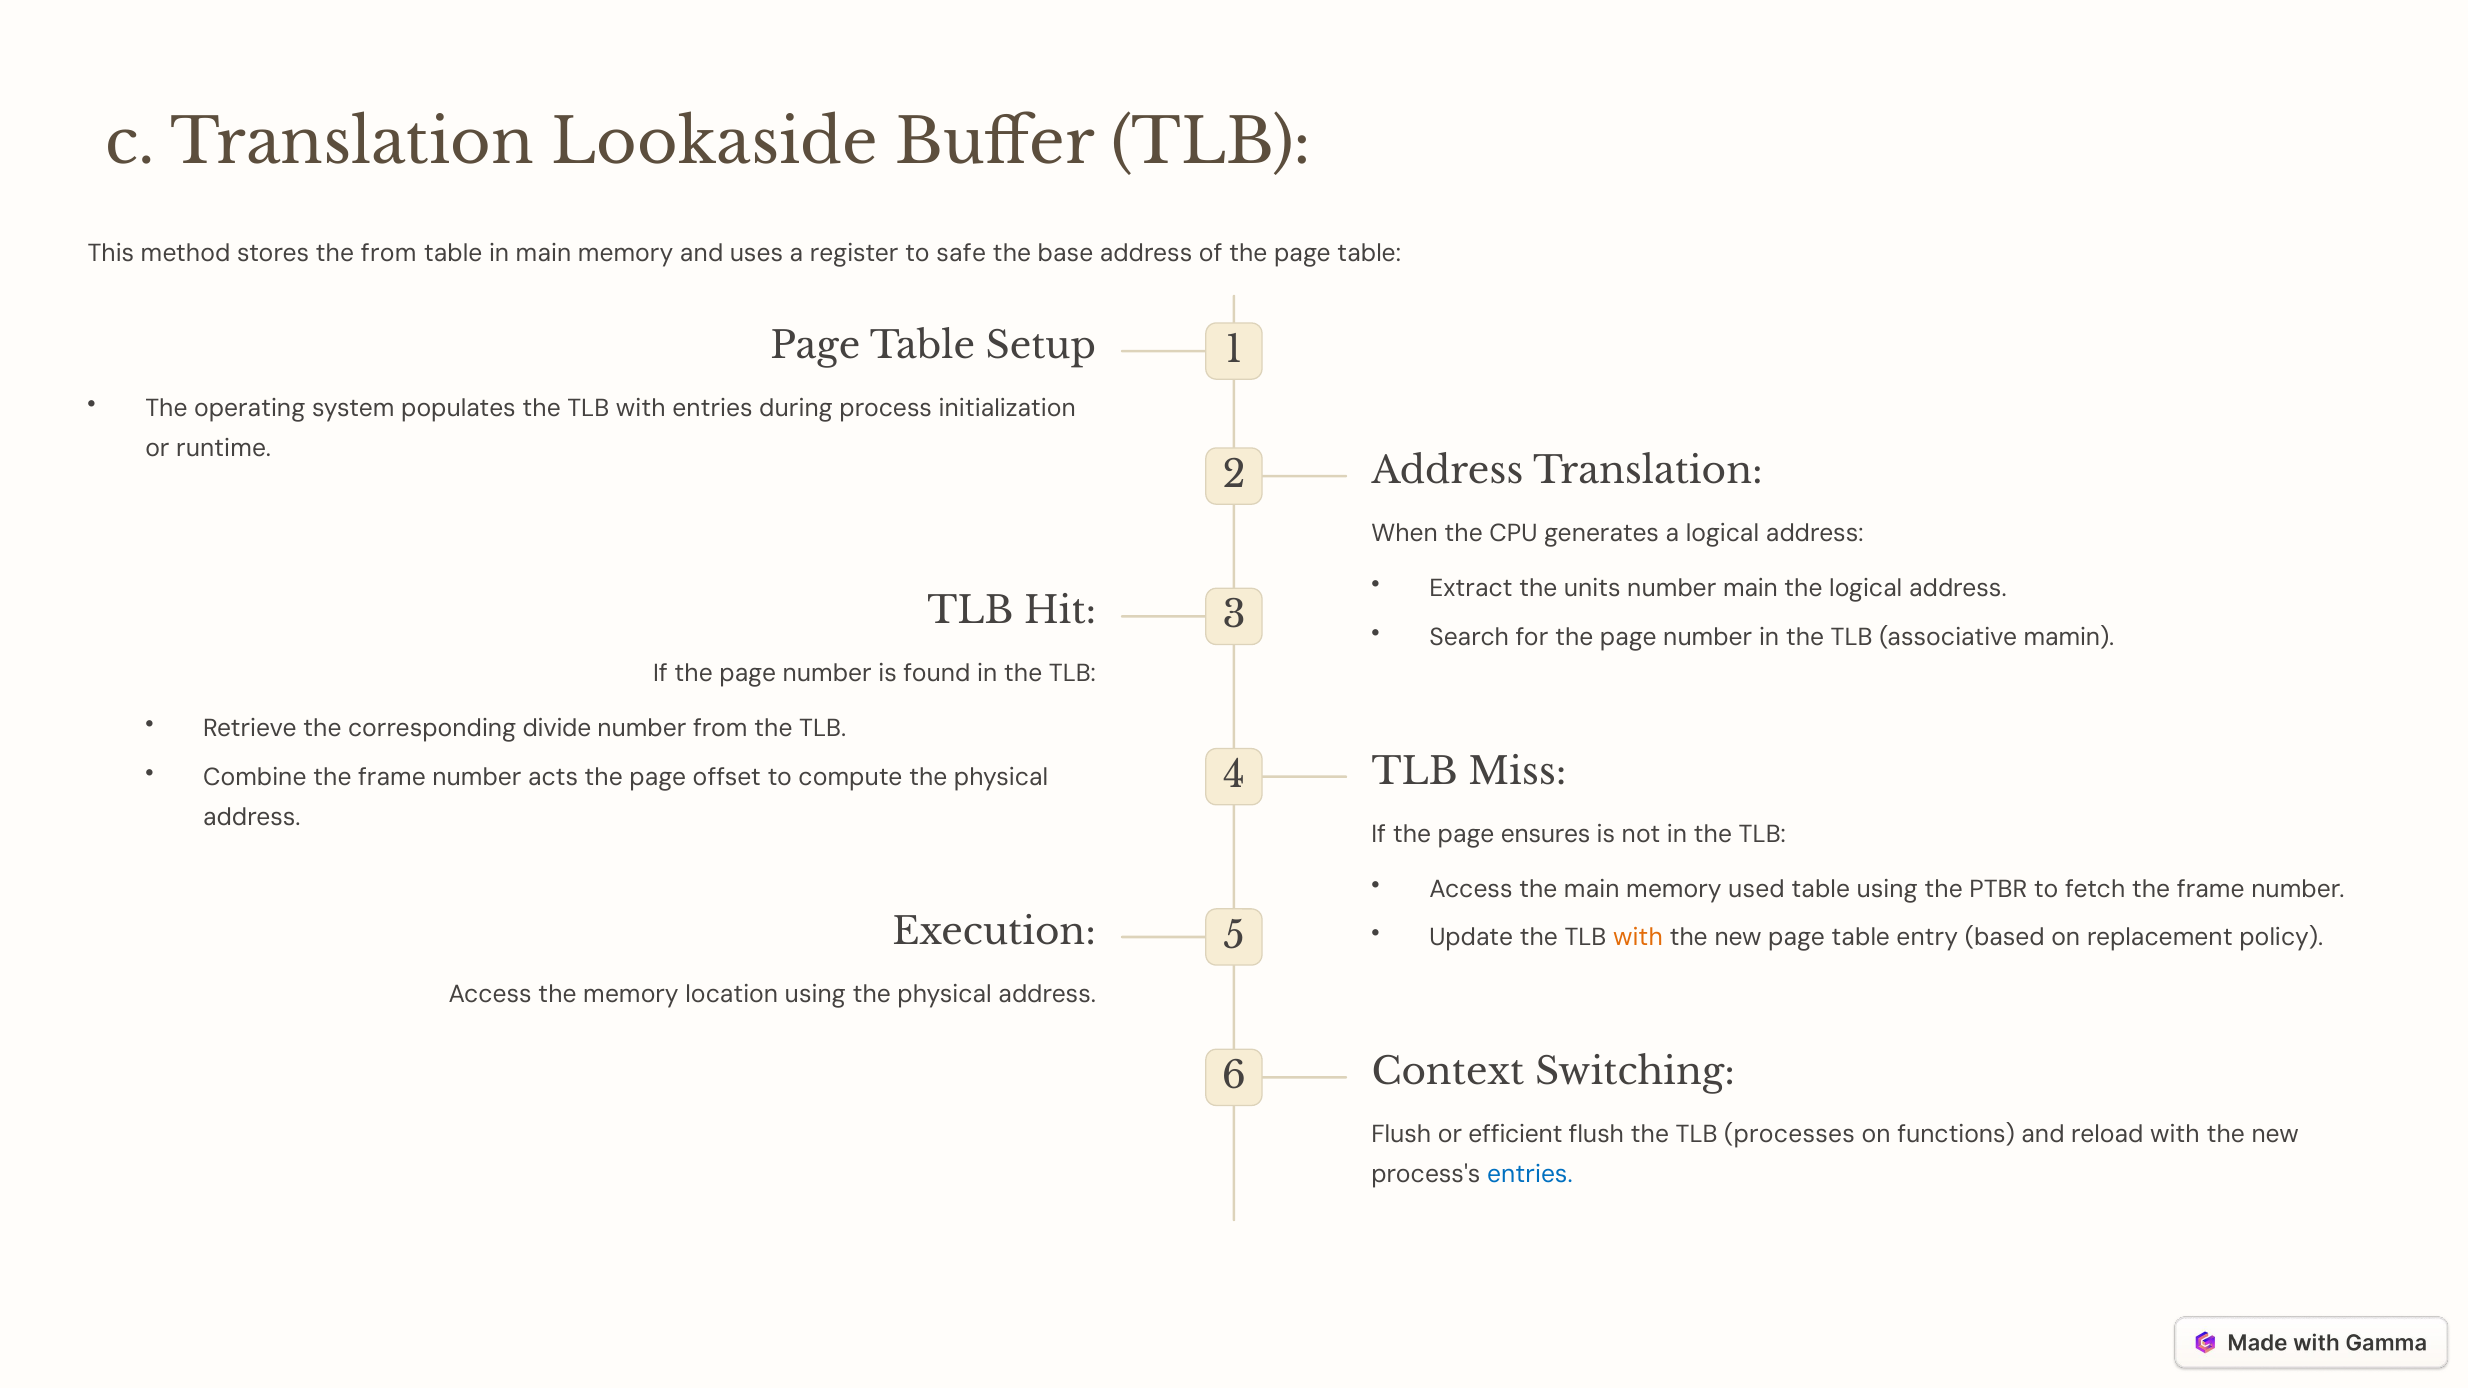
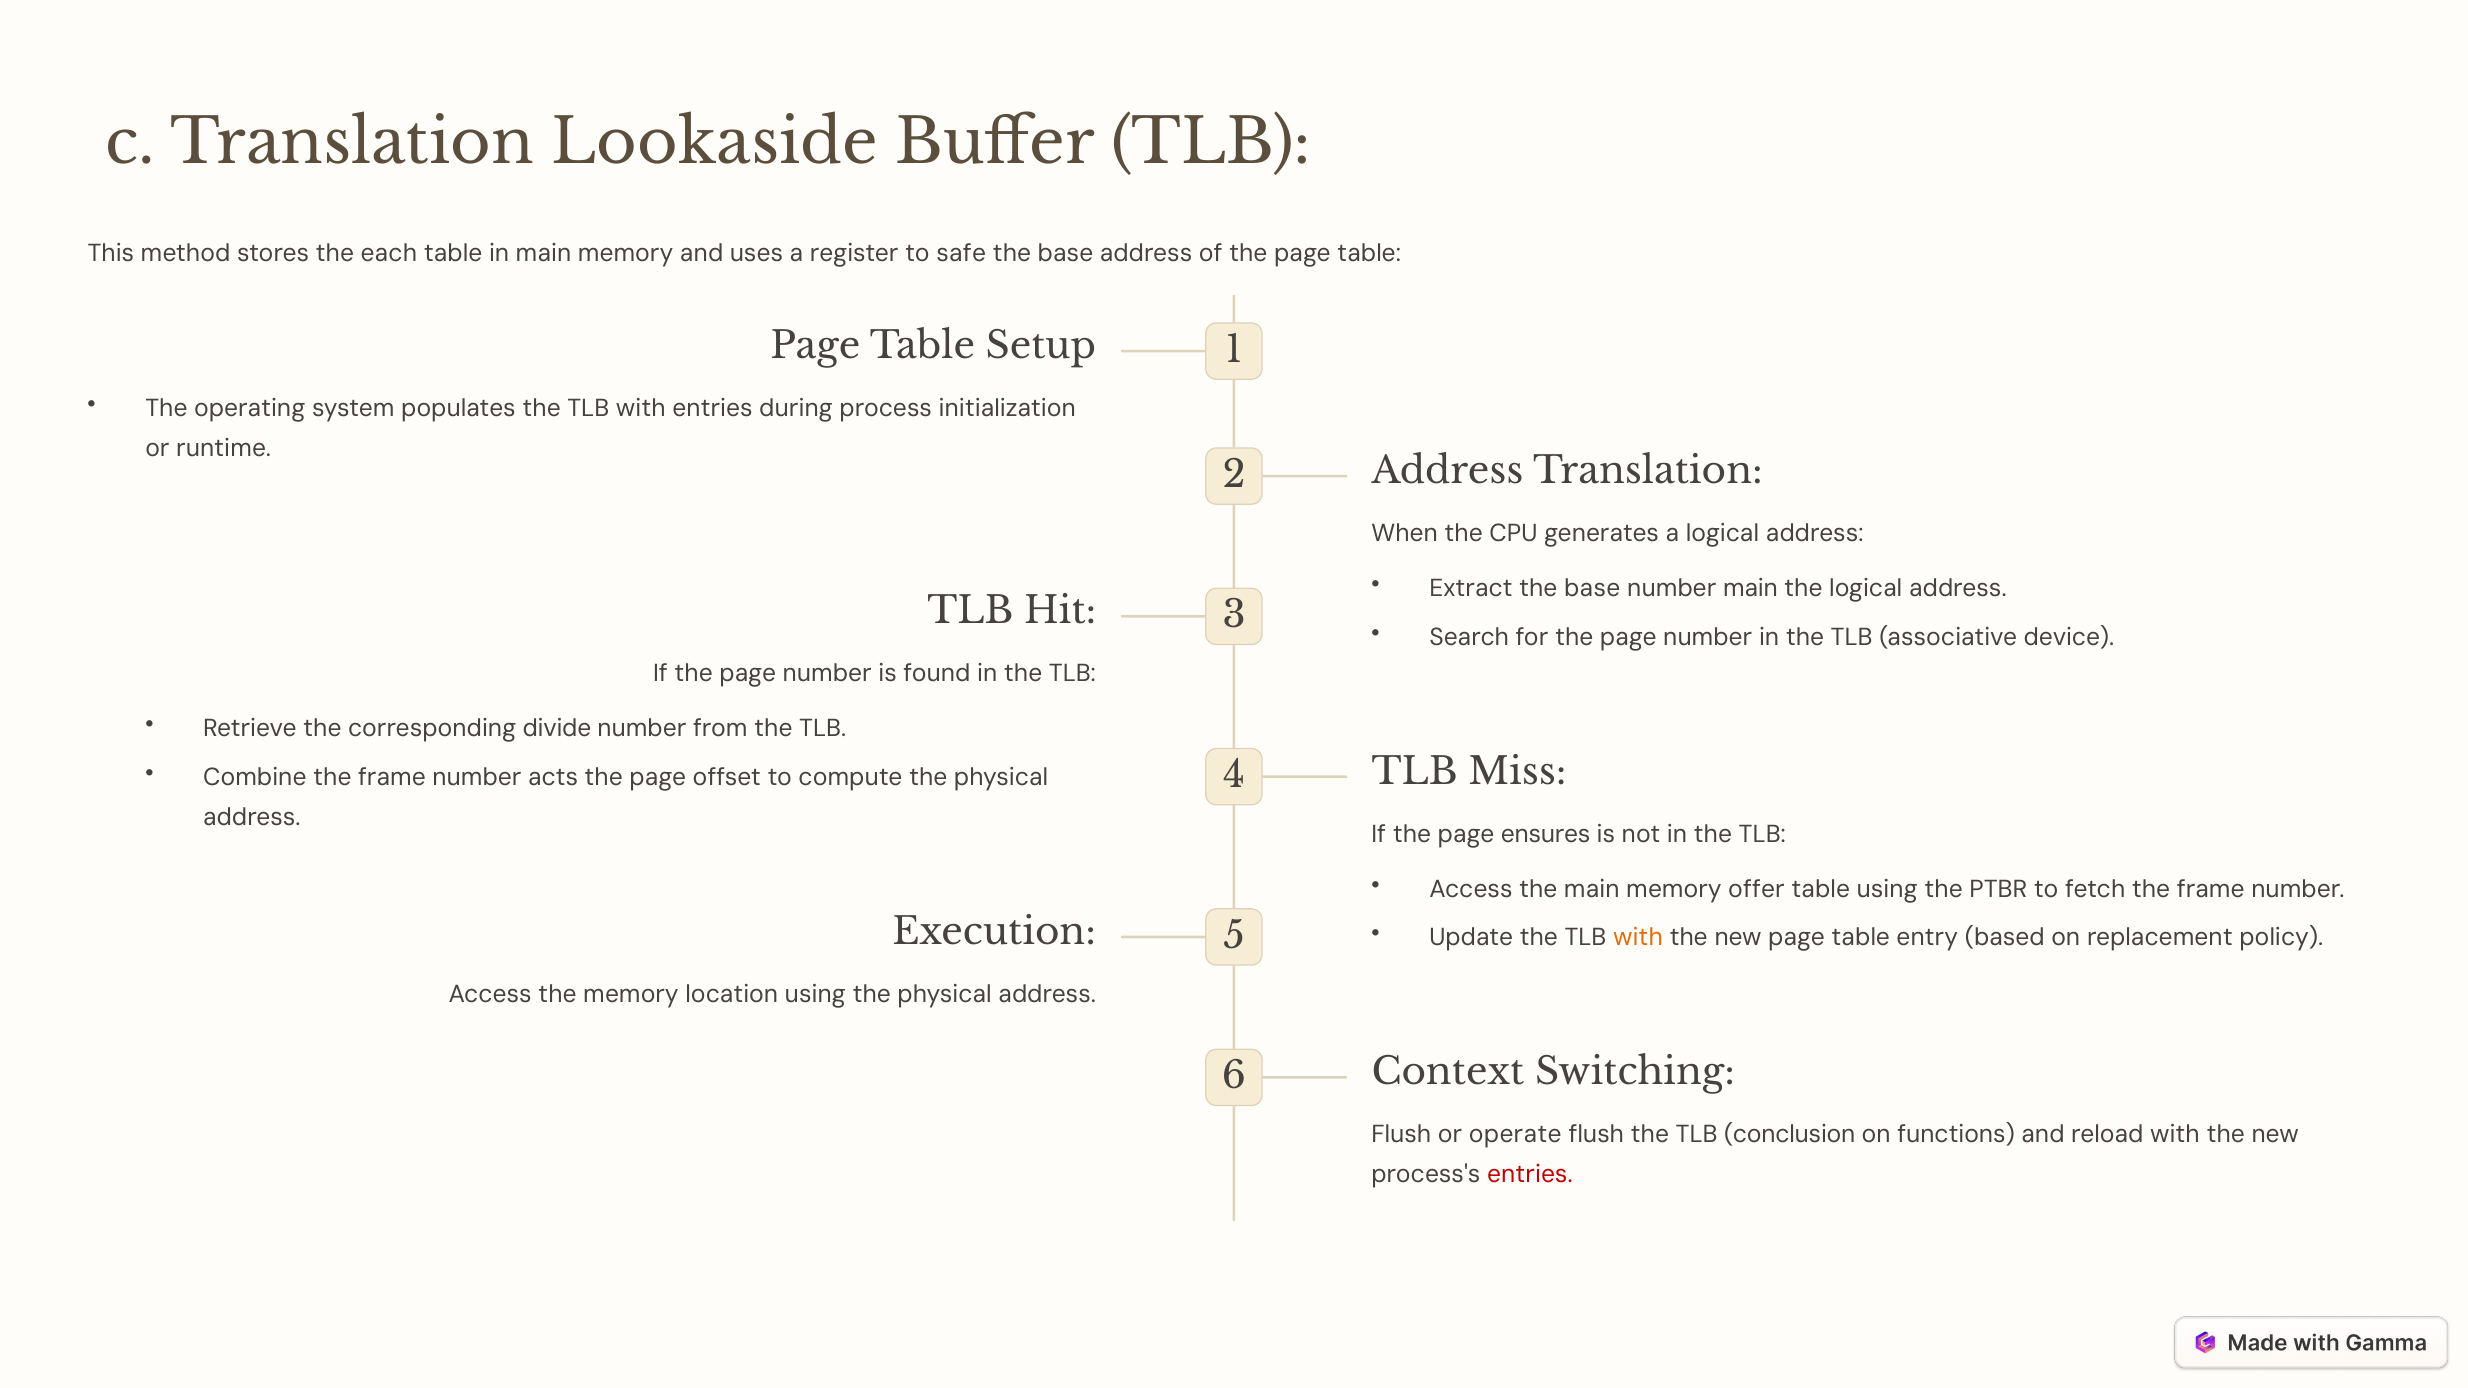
the from: from -> each (389, 253)
Extract the units: units -> base (1592, 589)
mamin: mamin -> device (2069, 637)
used: used -> offer (1756, 889)
efficient: efficient -> operate (1515, 1135)
processes: processes -> conclusion (1790, 1135)
entries colour: blue -> red (1530, 1174)
